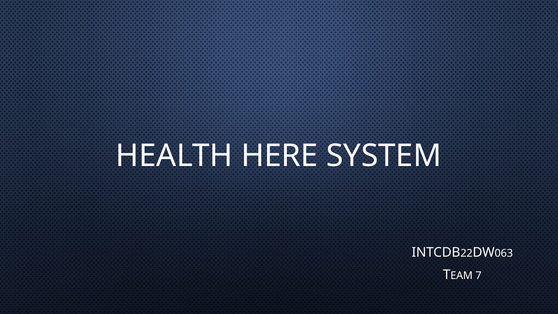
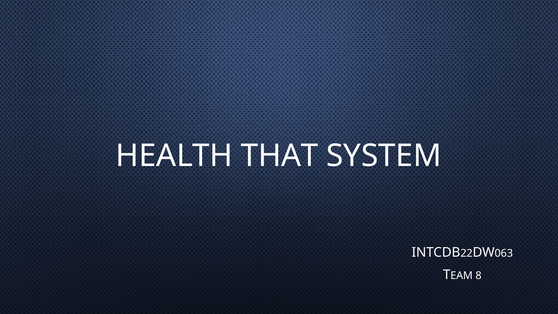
HERE: HERE -> THAT (280, 156)
7: 7 -> 8 (479, 275)
